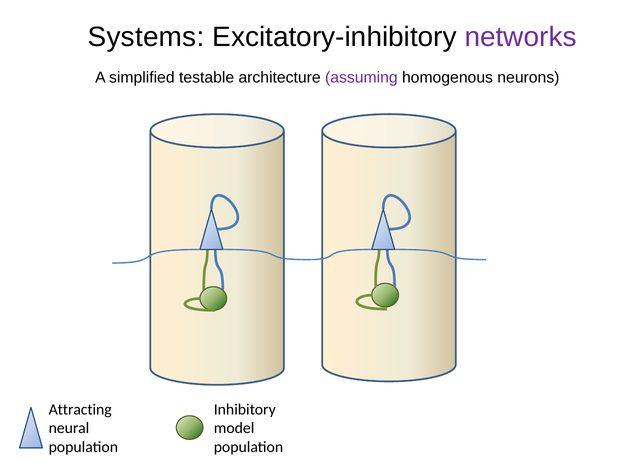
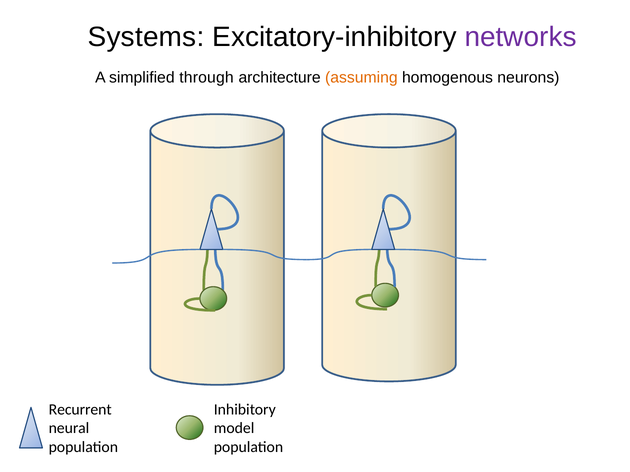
testable: testable -> through (207, 77)
assuming colour: purple -> orange (361, 77)
Attracting: Attracting -> Recurrent (80, 410)
